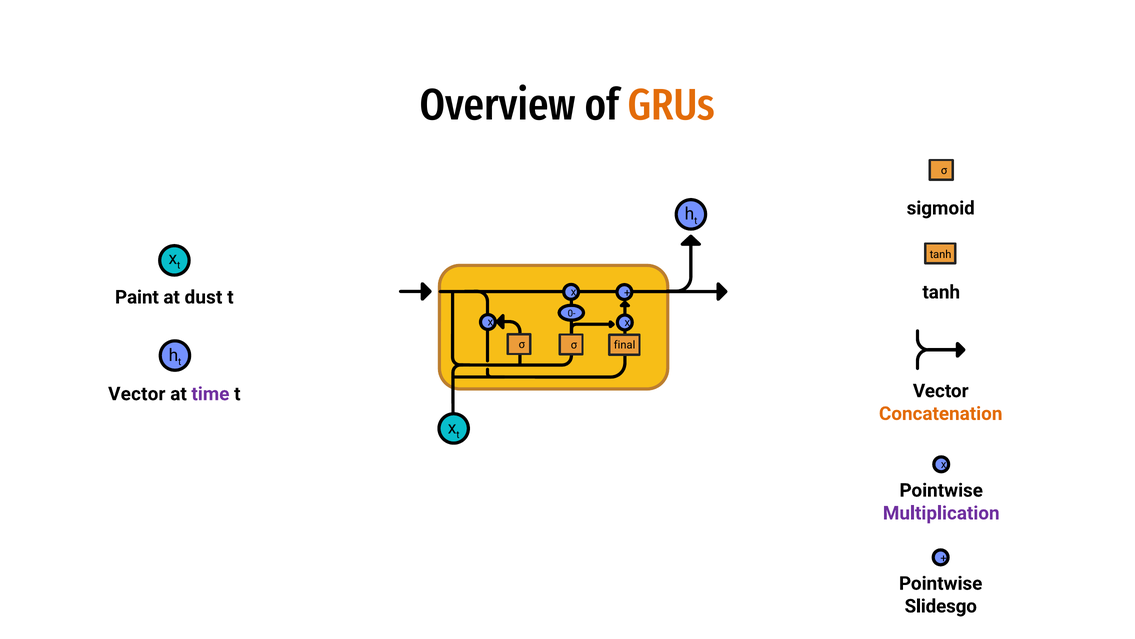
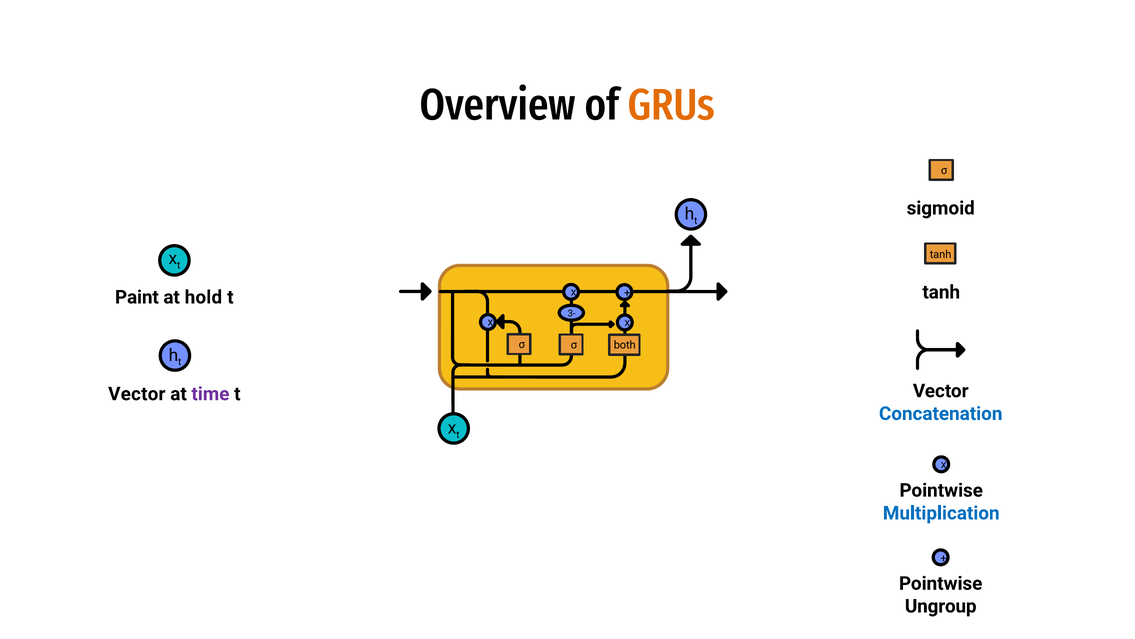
dust: dust -> hold (203, 297)
0-: 0- -> 3- (572, 313)
final: final -> both (625, 345)
Concatenation colour: orange -> blue (941, 413)
Multiplication colour: purple -> blue (941, 513)
Slidesgo: Slidesgo -> Ungroup (941, 606)
